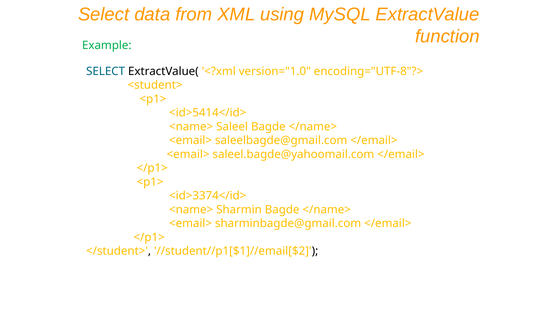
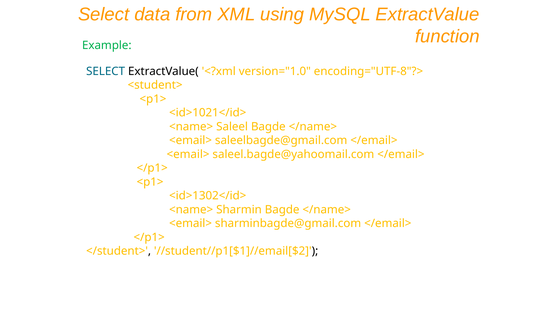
<id>5414</id>: <id>5414</id> -> <id>1021</id> (208, 113)
<id>3374</id>: <id>3374</id> -> <id>1302</id> (208, 196)
